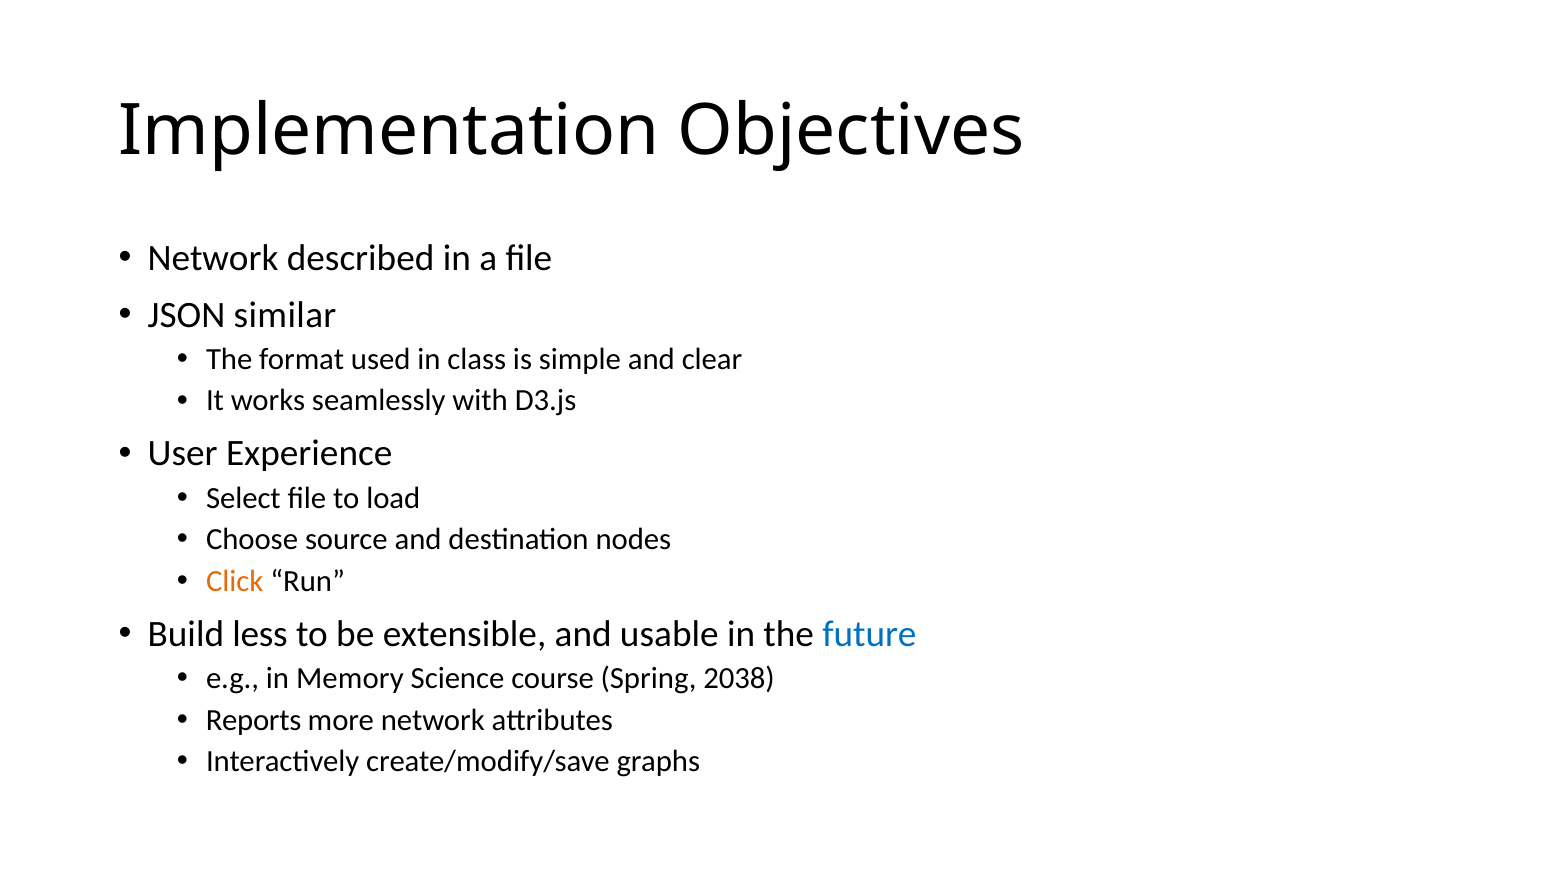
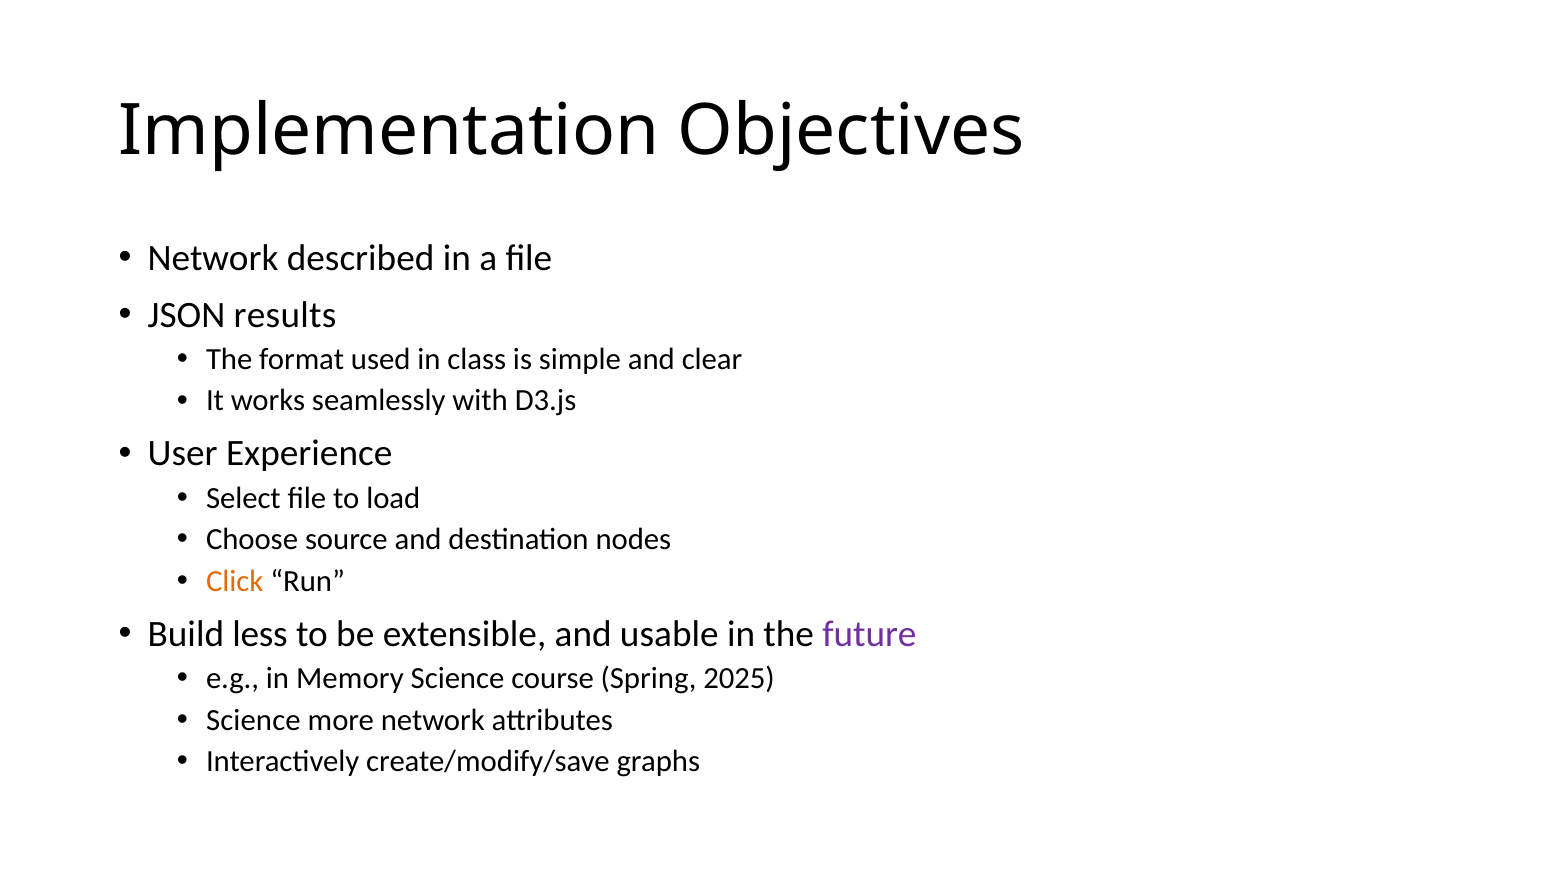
similar: similar -> results (285, 315)
future colour: blue -> purple (869, 634)
2038: 2038 -> 2025 (739, 679)
Reports: Reports -> Science (253, 721)
